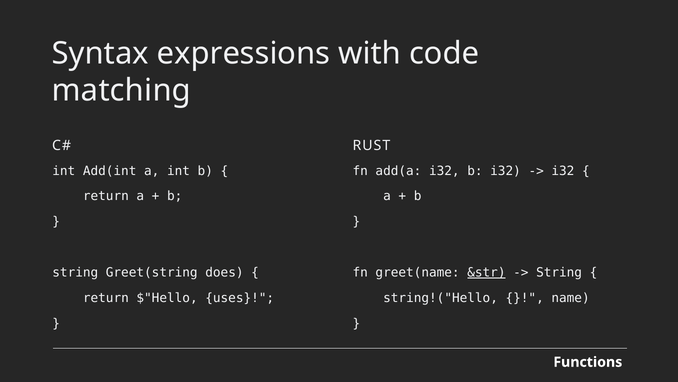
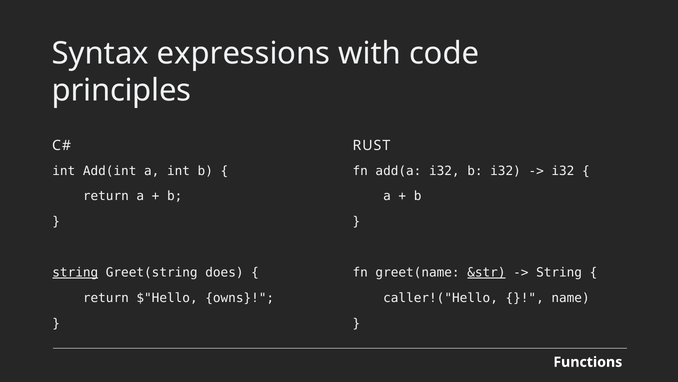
matching: matching -> principles (122, 91)
string underline: none -> present (75, 272)
uses: uses -> owns (240, 297)
string!("Hello: string!("Hello -> caller!("Hello (441, 297)
